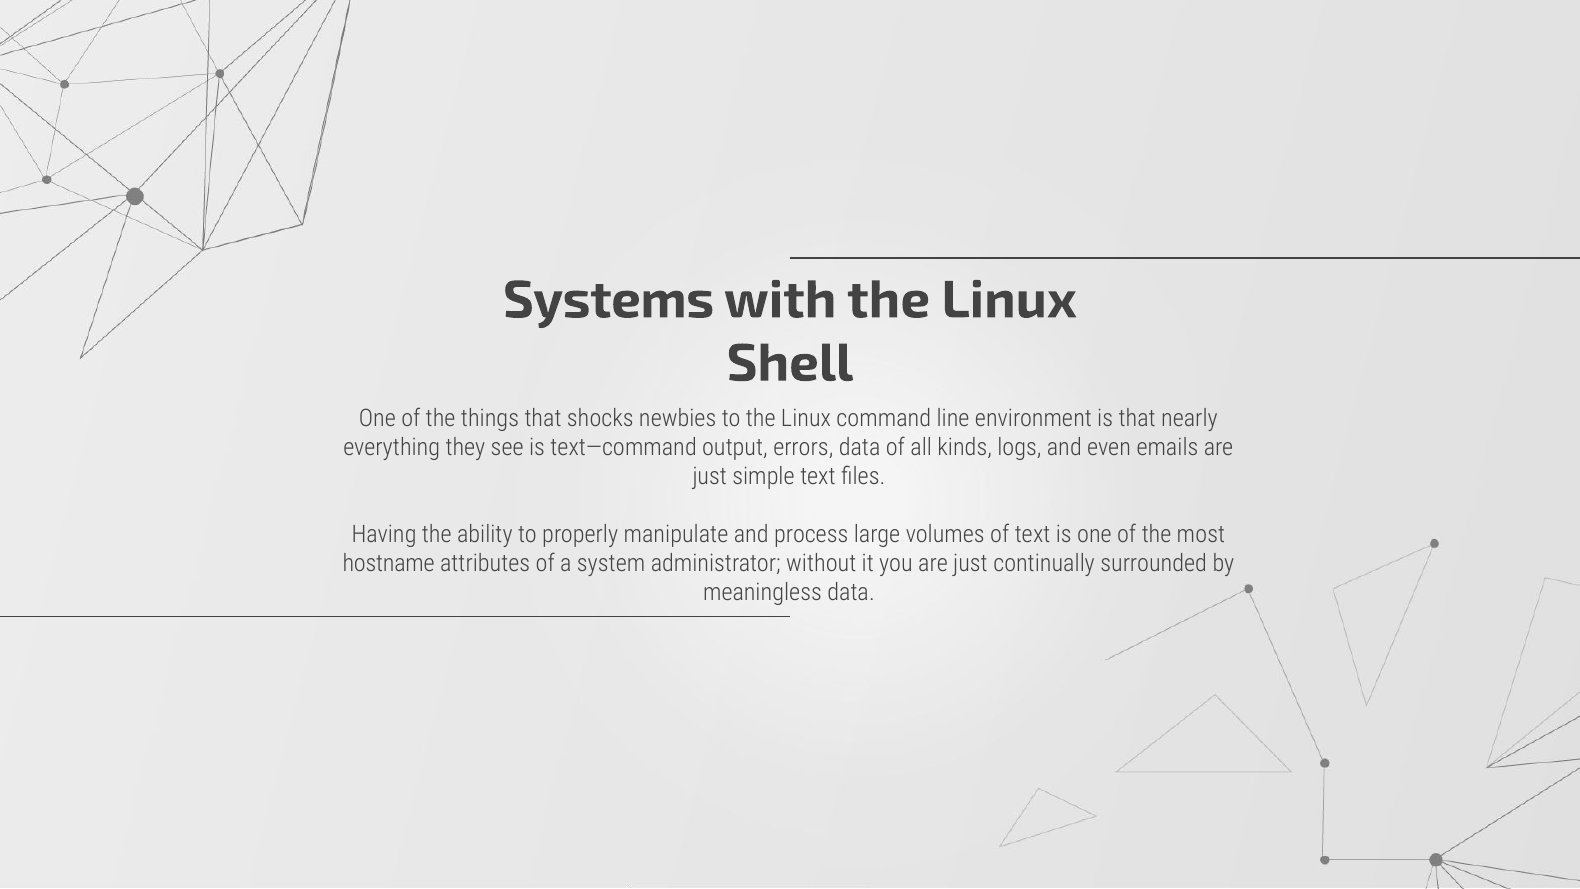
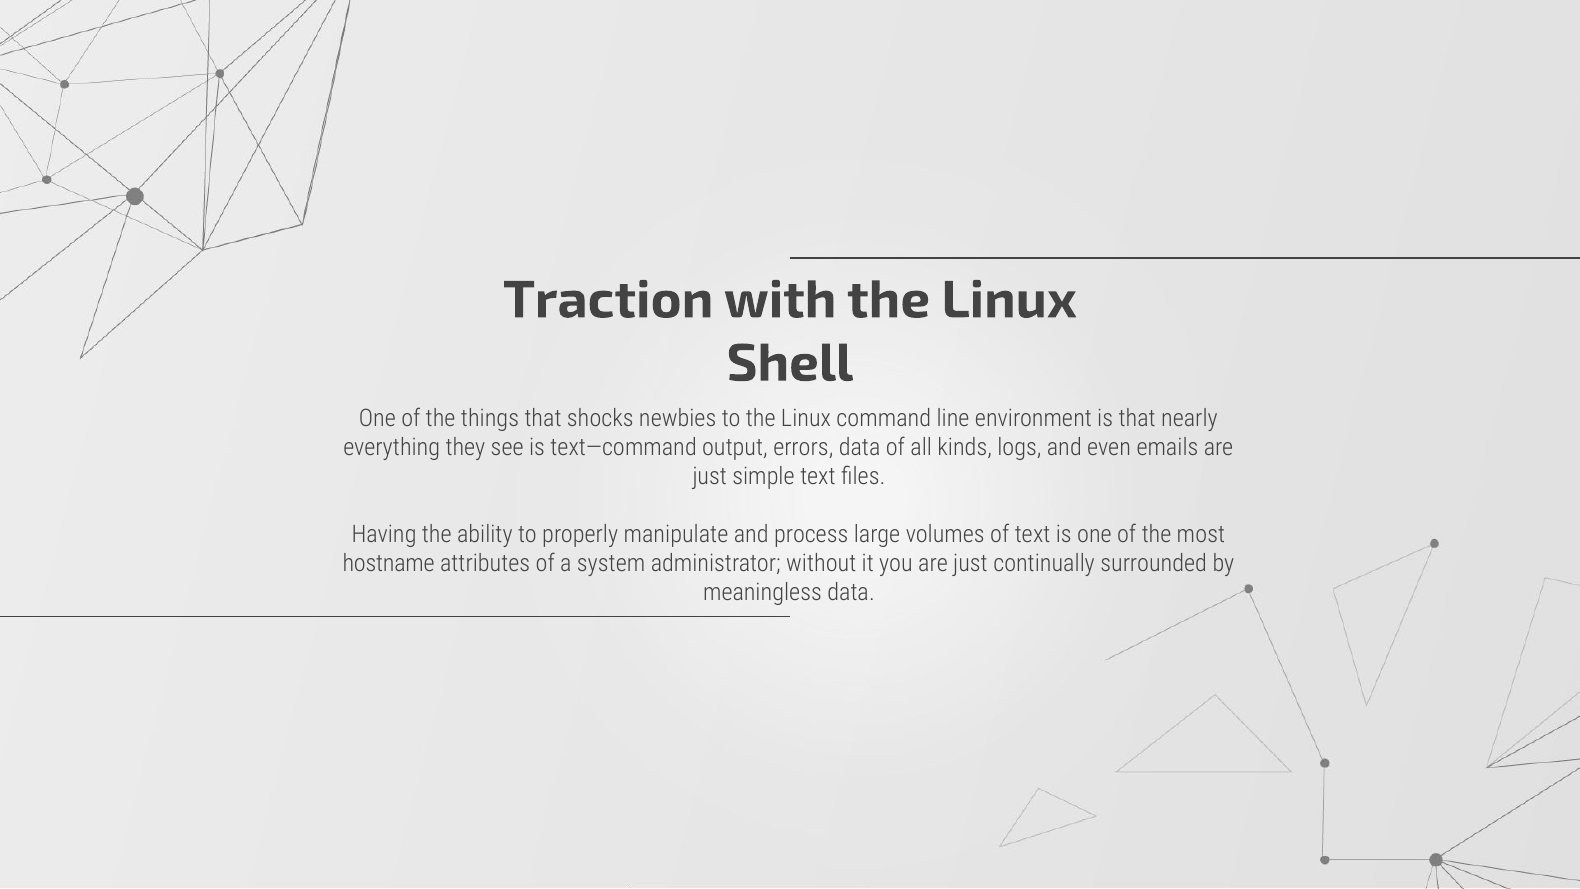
Systems: Systems -> Traction (608, 300)
